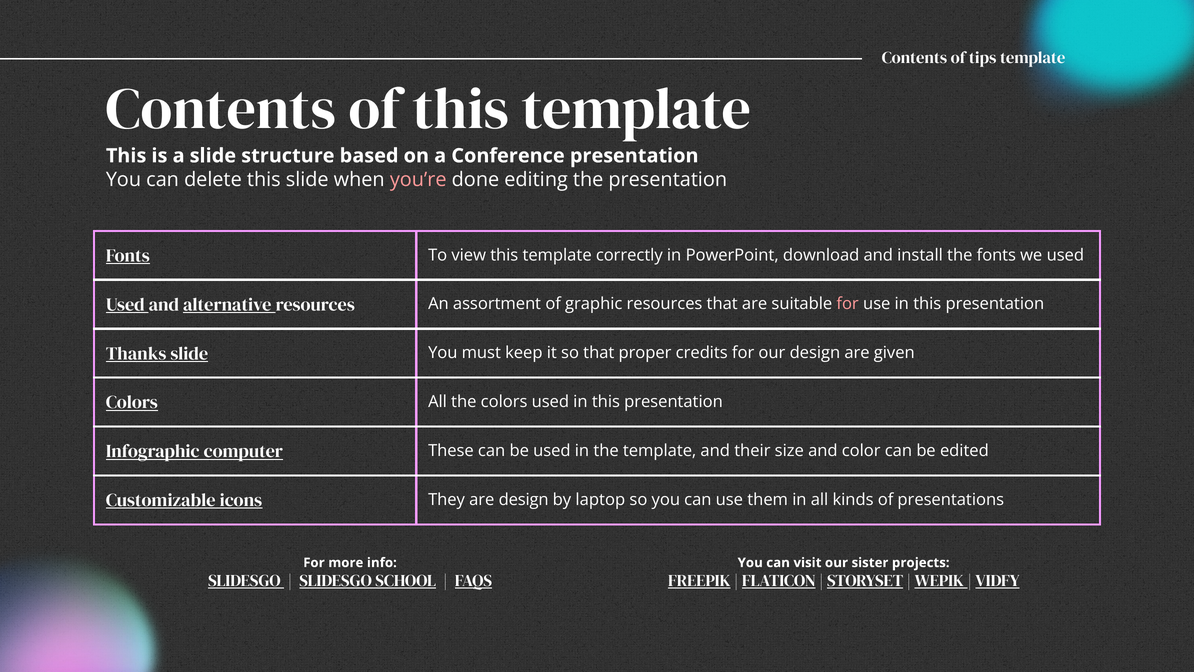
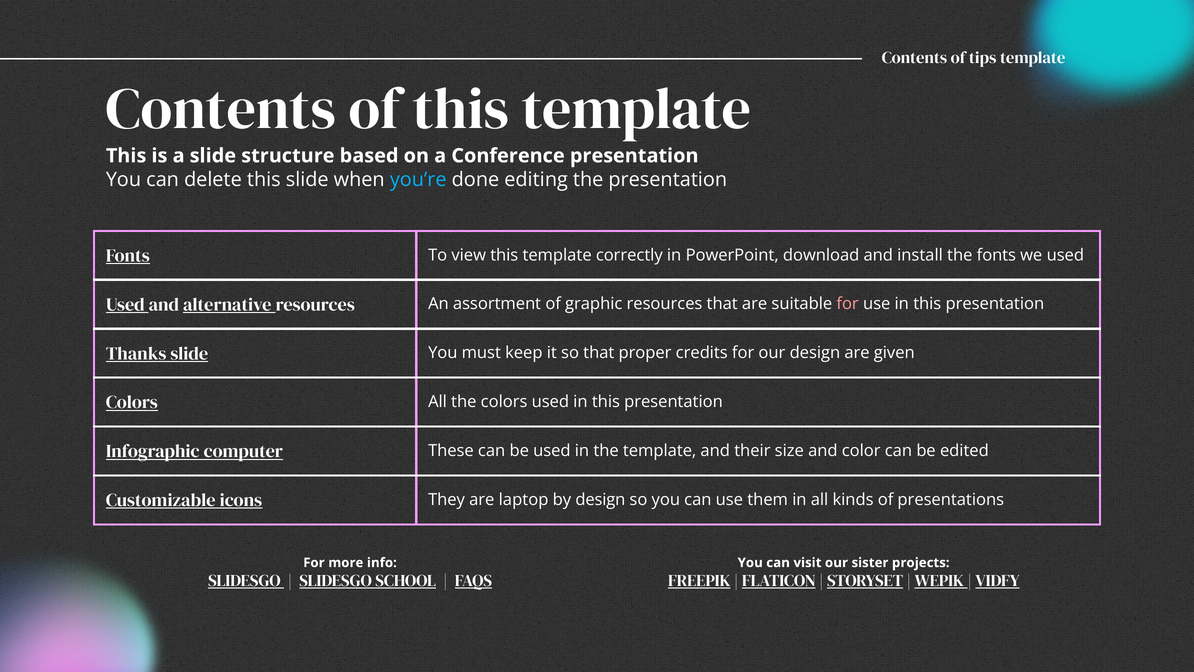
you’re colour: pink -> light blue (418, 180)
are design: design -> laptop (524, 499)
by laptop: laptop -> design (600, 499)
